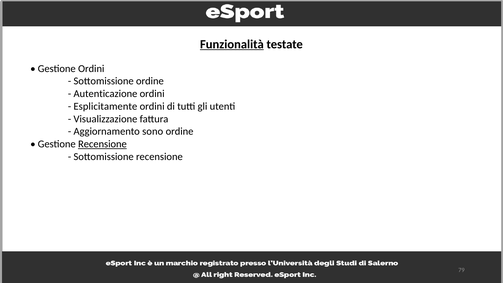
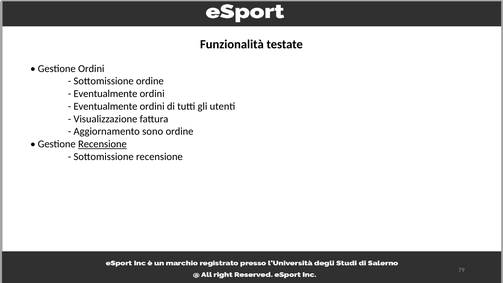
Funzionalità underline: present -> none (232, 44)
Autenticazione: Autenticazione -> Eventualmente (105, 94)
Esplicitamente: Esplicitamente -> Eventualmente (105, 106)
